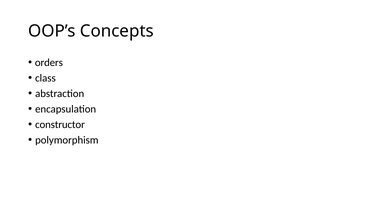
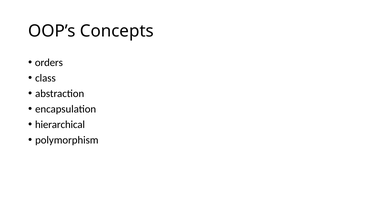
constructor: constructor -> hierarchical (60, 125)
